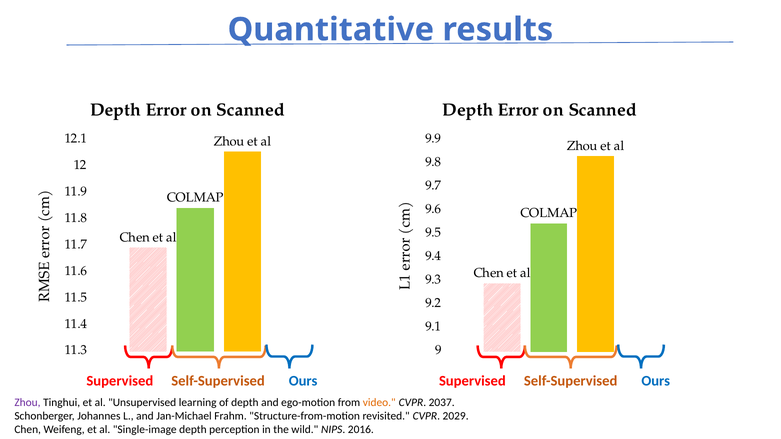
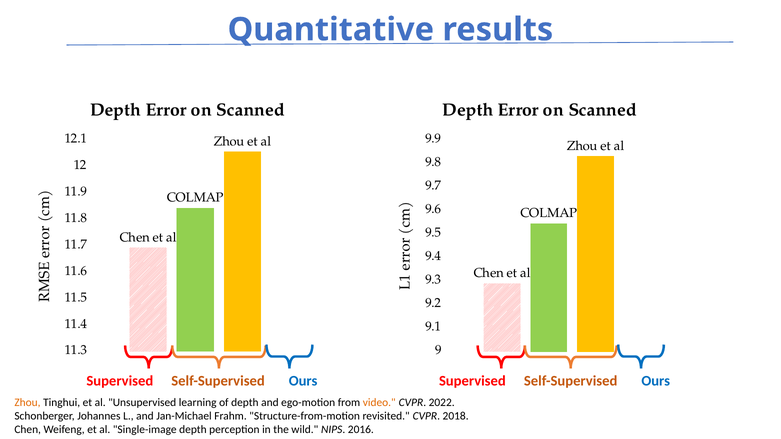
Zhou colour: purple -> orange (27, 403)
2037: 2037 -> 2022 (442, 403)
2029: 2029 -> 2018 (456, 416)
